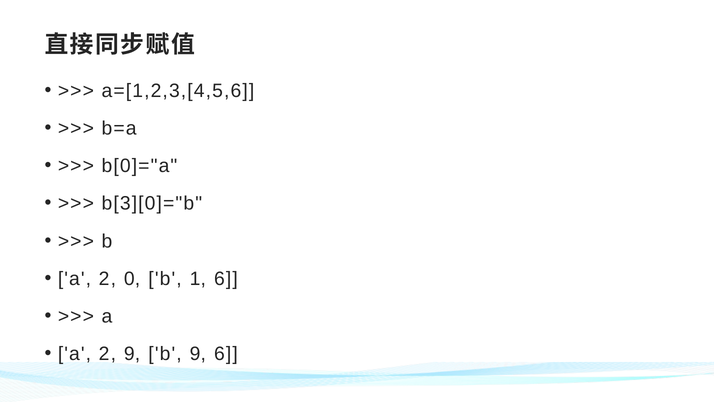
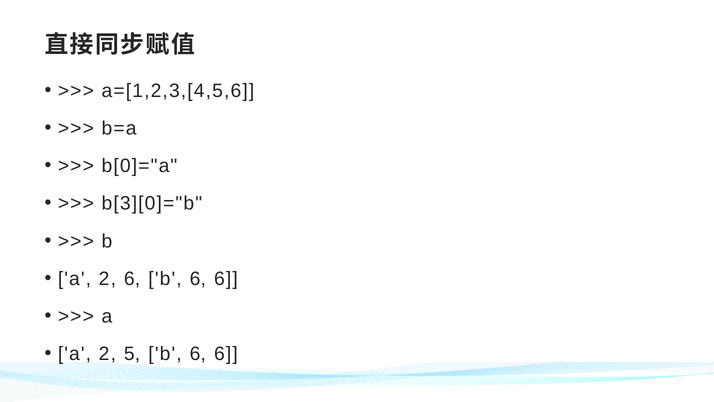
2 0: 0 -> 6 (132, 279)
1: 1 -> 6 (198, 279)
2 9: 9 -> 5 (132, 354)
9: 9 -> 6 (198, 354)
